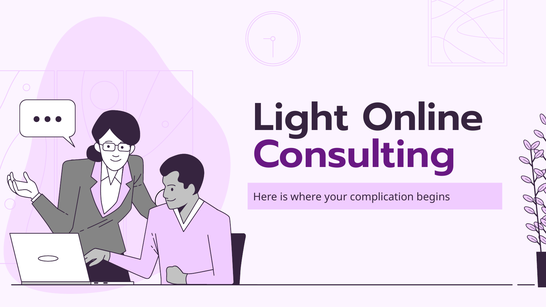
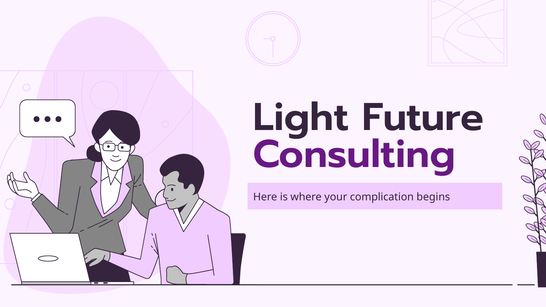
Online: Online -> Future (423, 117)
